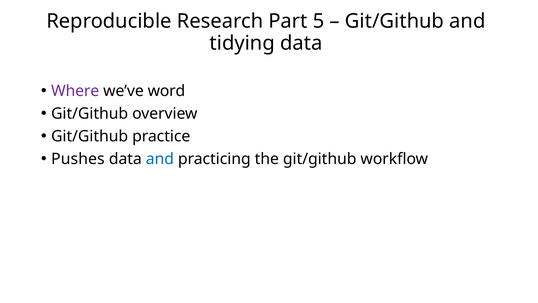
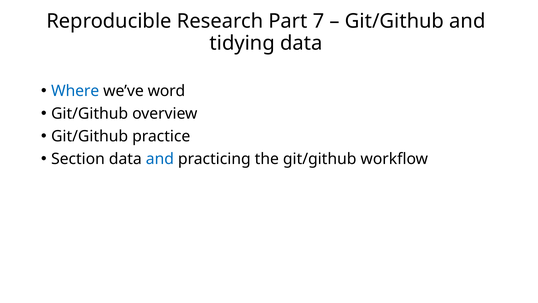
5: 5 -> 7 (319, 21)
Where colour: purple -> blue (75, 91)
Pushes: Pushes -> Section (78, 159)
